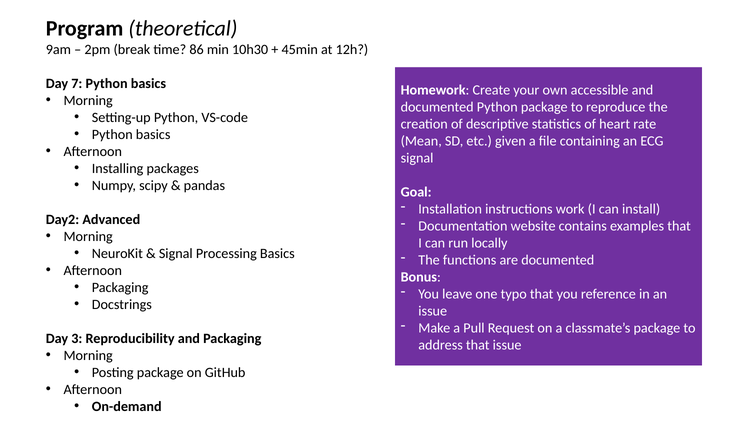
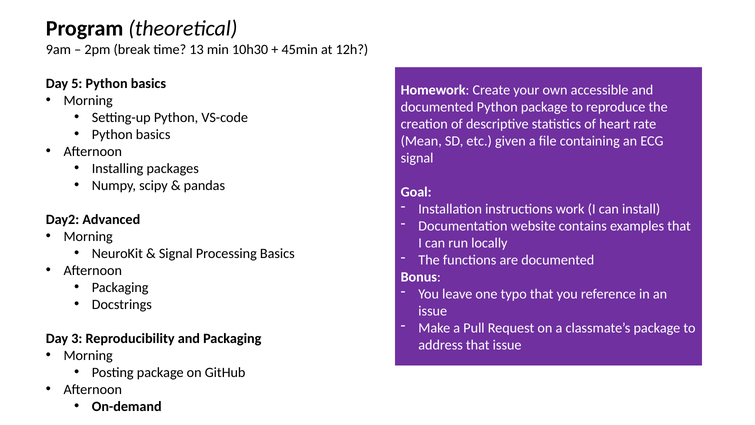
86: 86 -> 13 (197, 50)
7: 7 -> 5 (77, 84)
